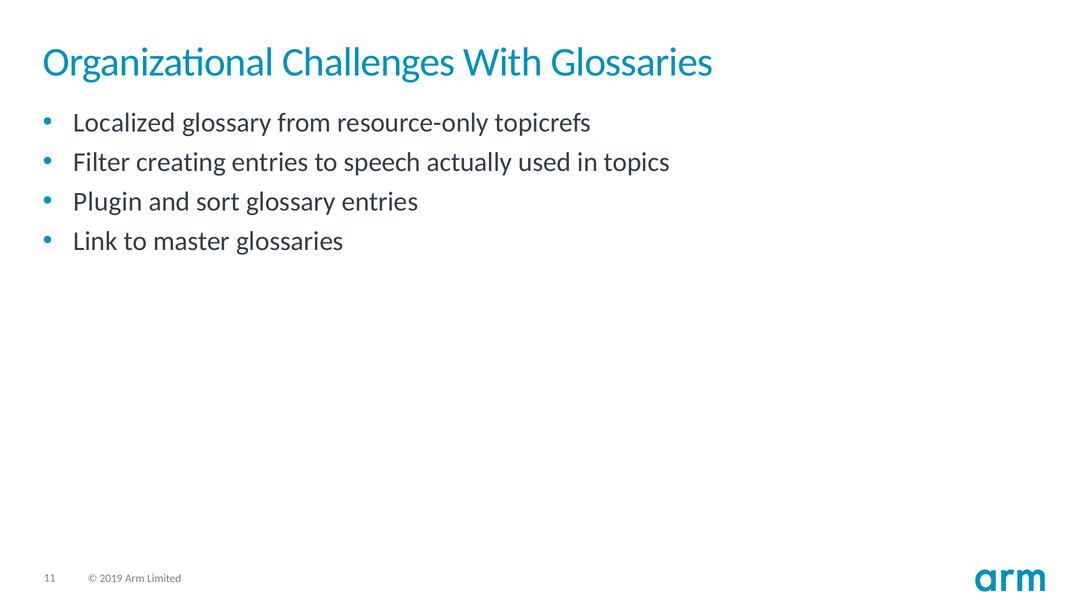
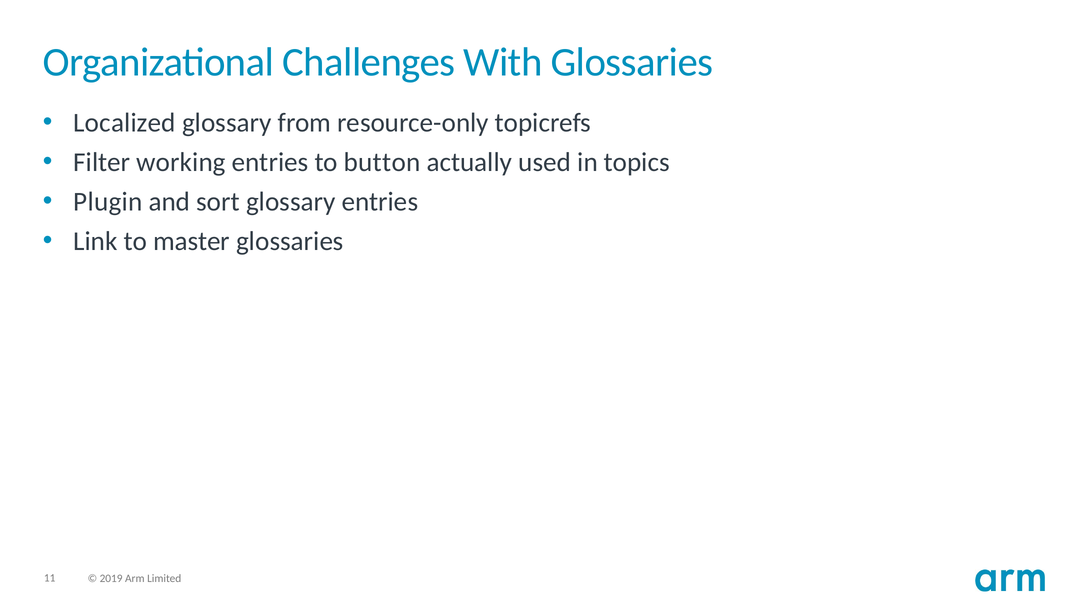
creating: creating -> working (181, 162)
speech: speech -> button (382, 162)
